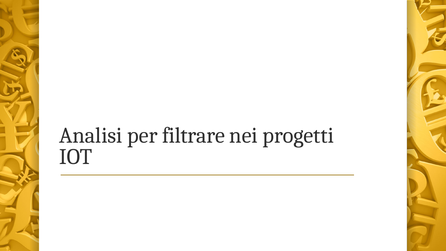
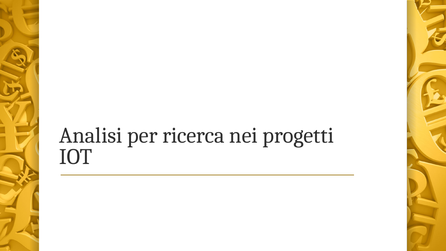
filtrare: filtrare -> ricerca (193, 135)
